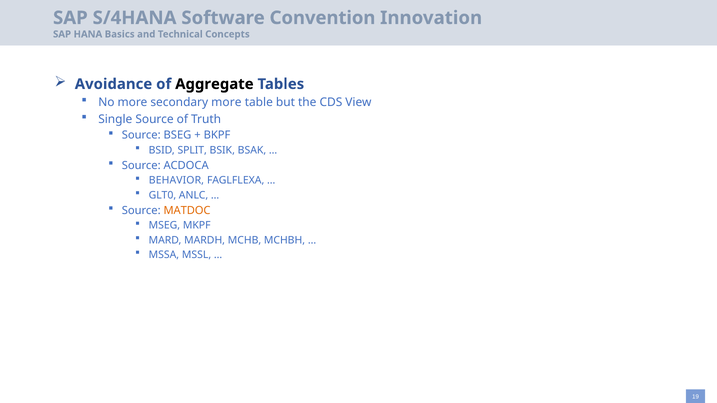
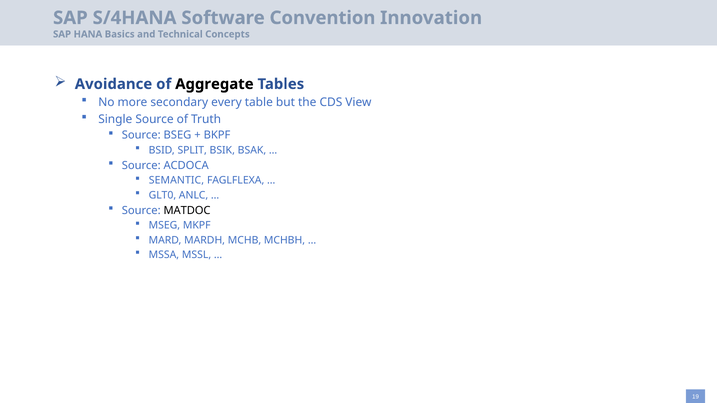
secondary more: more -> every (226, 102)
BEHAVIOR: BEHAVIOR -> SEMANTIC (176, 181)
MATDOC colour: orange -> black (187, 211)
